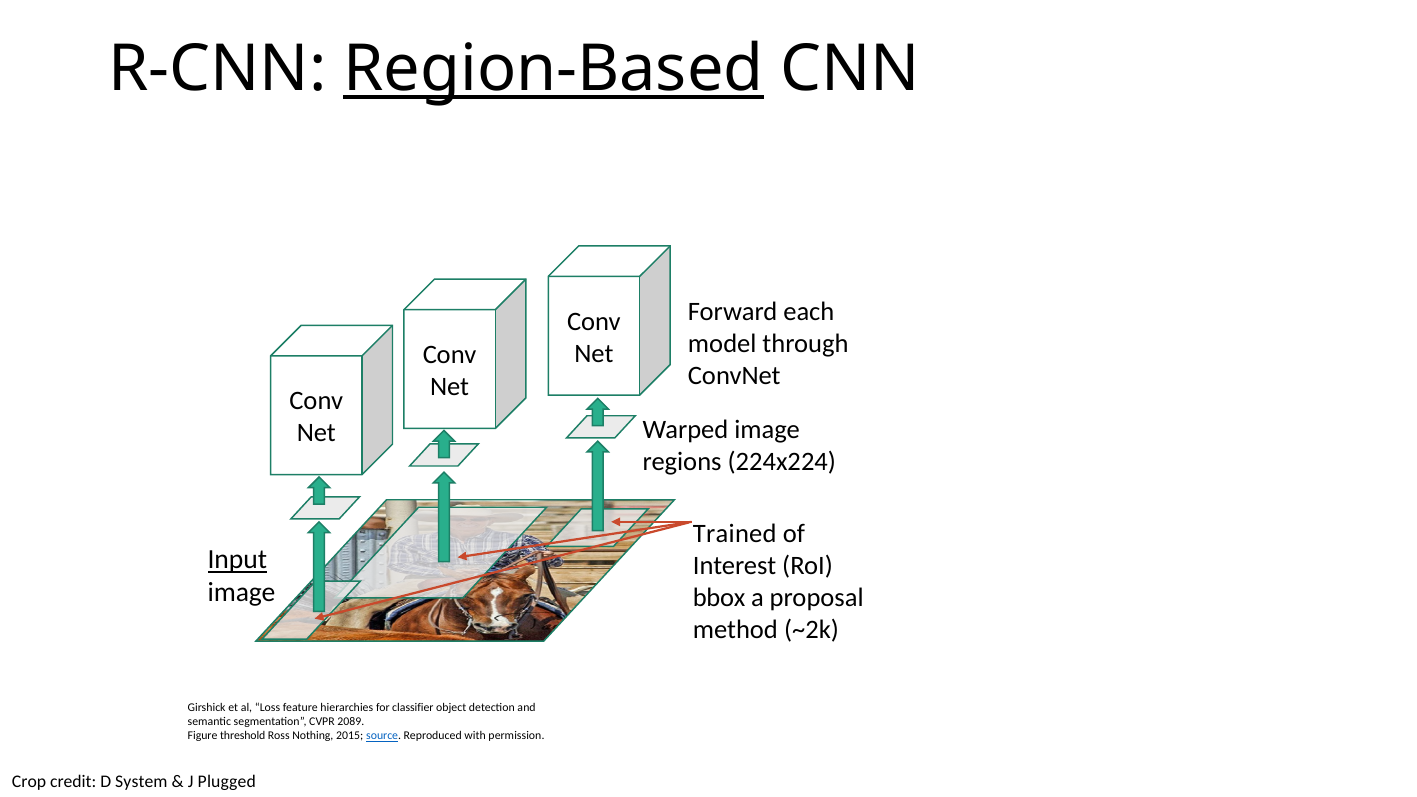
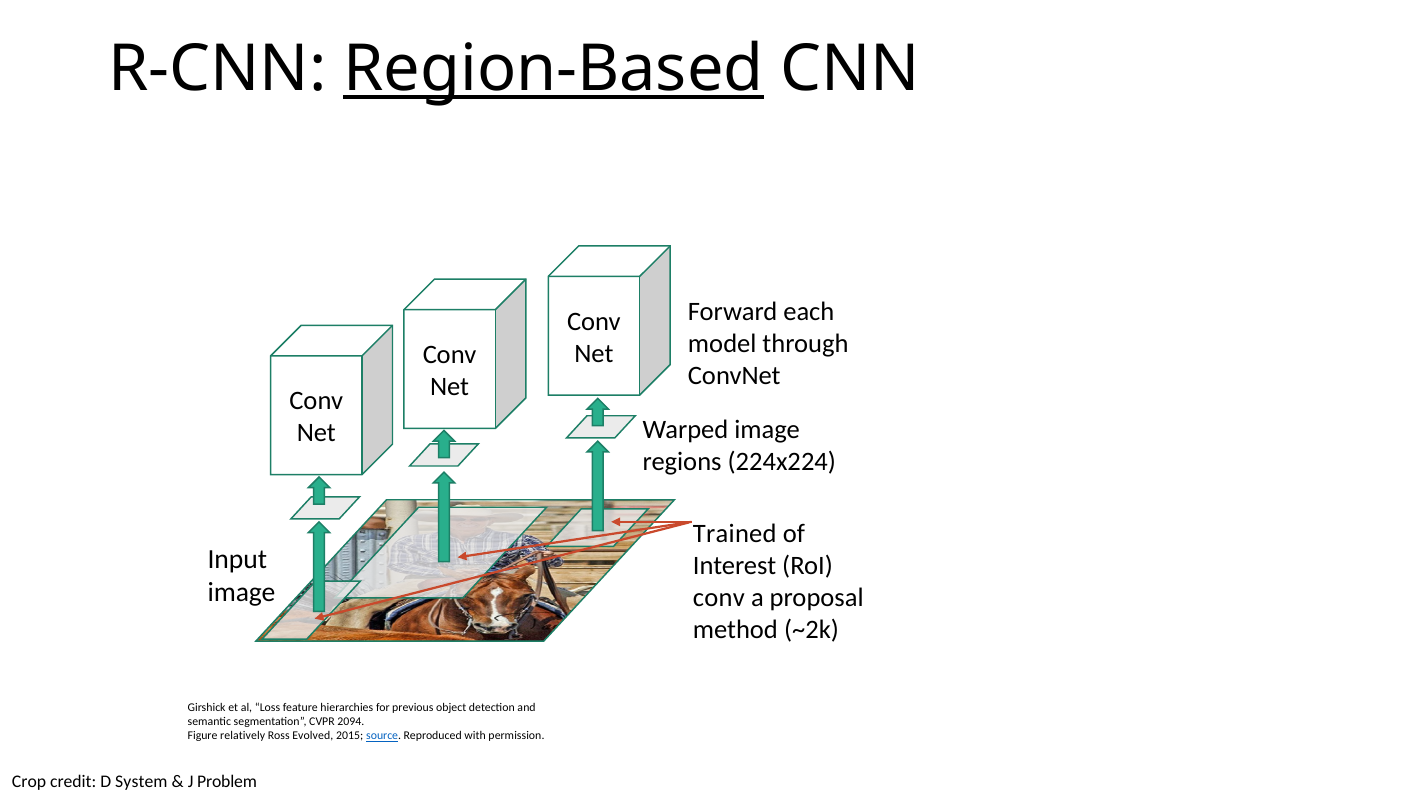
Input underline: present -> none (237, 560)
bbox: bbox -> conv (719, 597)
classifier: classifier -> previous (413, 708)
2089: 2089 -> 2094 (351, 722)
threshold: threshold -> relatively (243, 736)
Nothing: Nothing -> Evolved (313, 736)
Plugged: Plugged -> Problem (227, 782)
